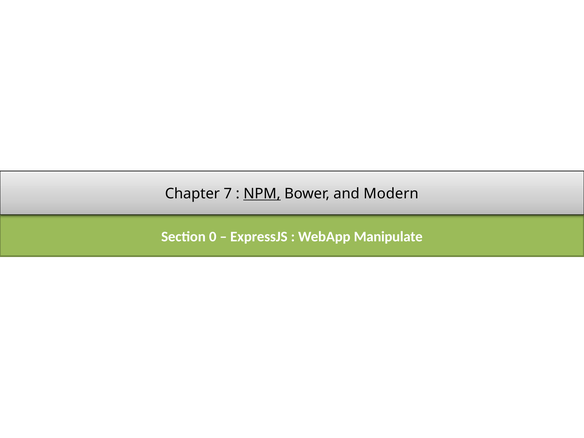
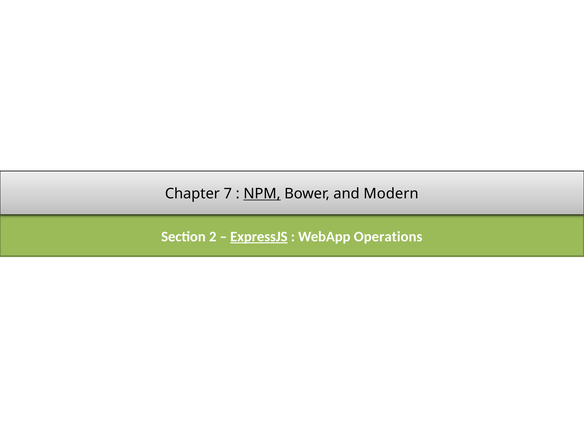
0: 0 -> 2 (213, 237)
ExpressJS underline: none -> present (259, 237)
Manipulate: Manipulate -> Operations (388, 237)
